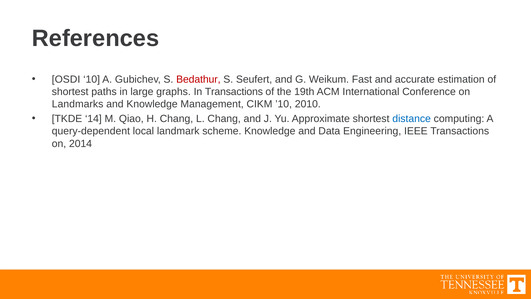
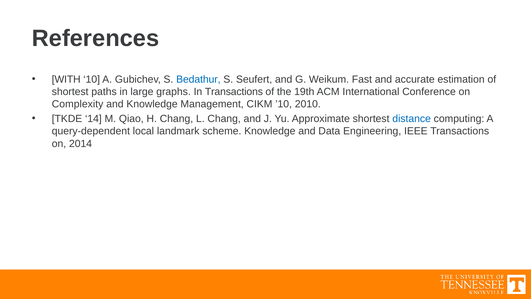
OSDI: OSDI -> WITH (66, 79)
Bedathur colour: red -> blue (198, 79)
Landmarks: Landmarks -> Complexity (78, 104)
